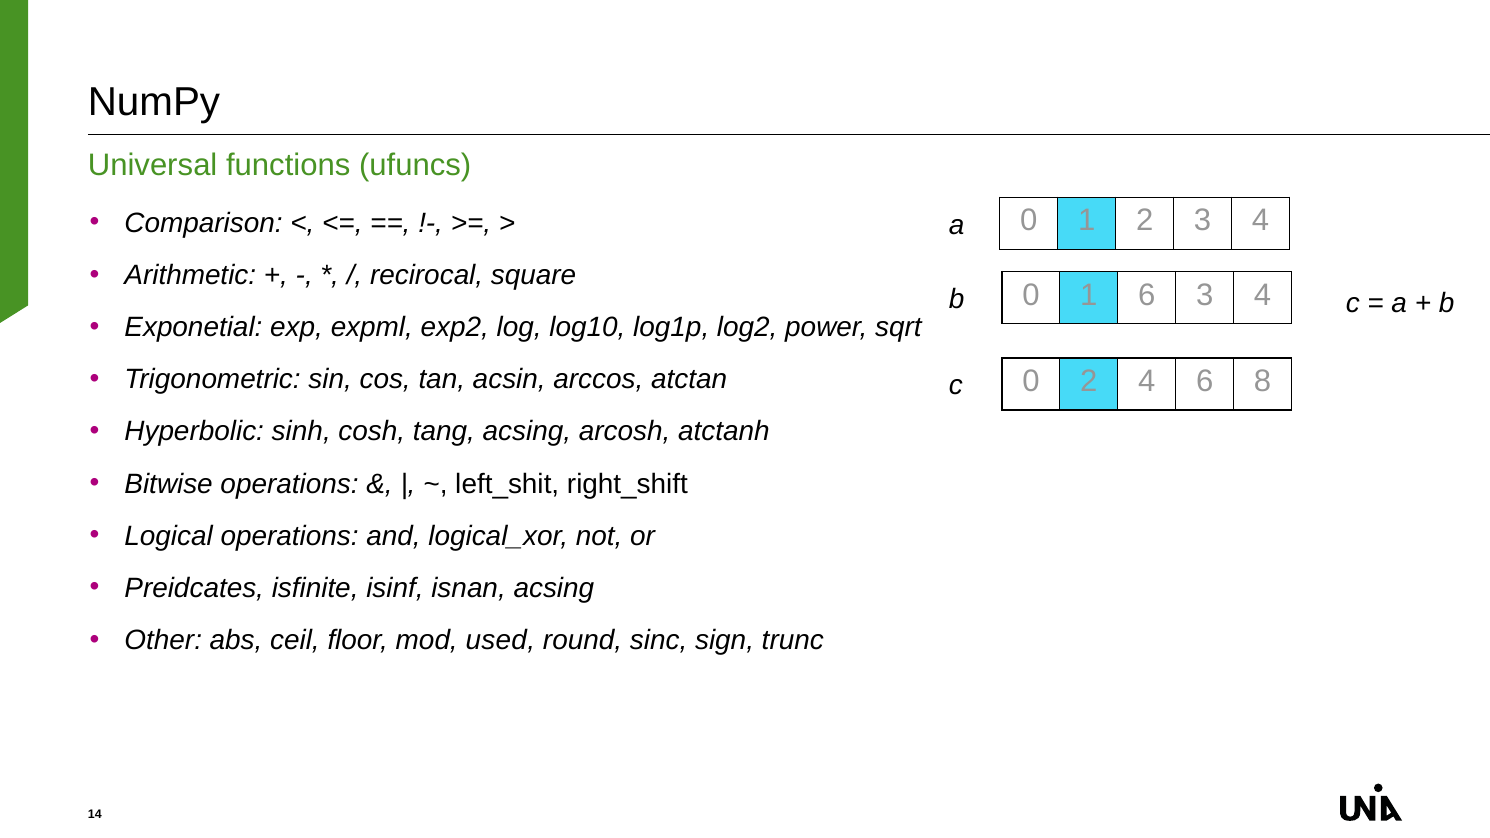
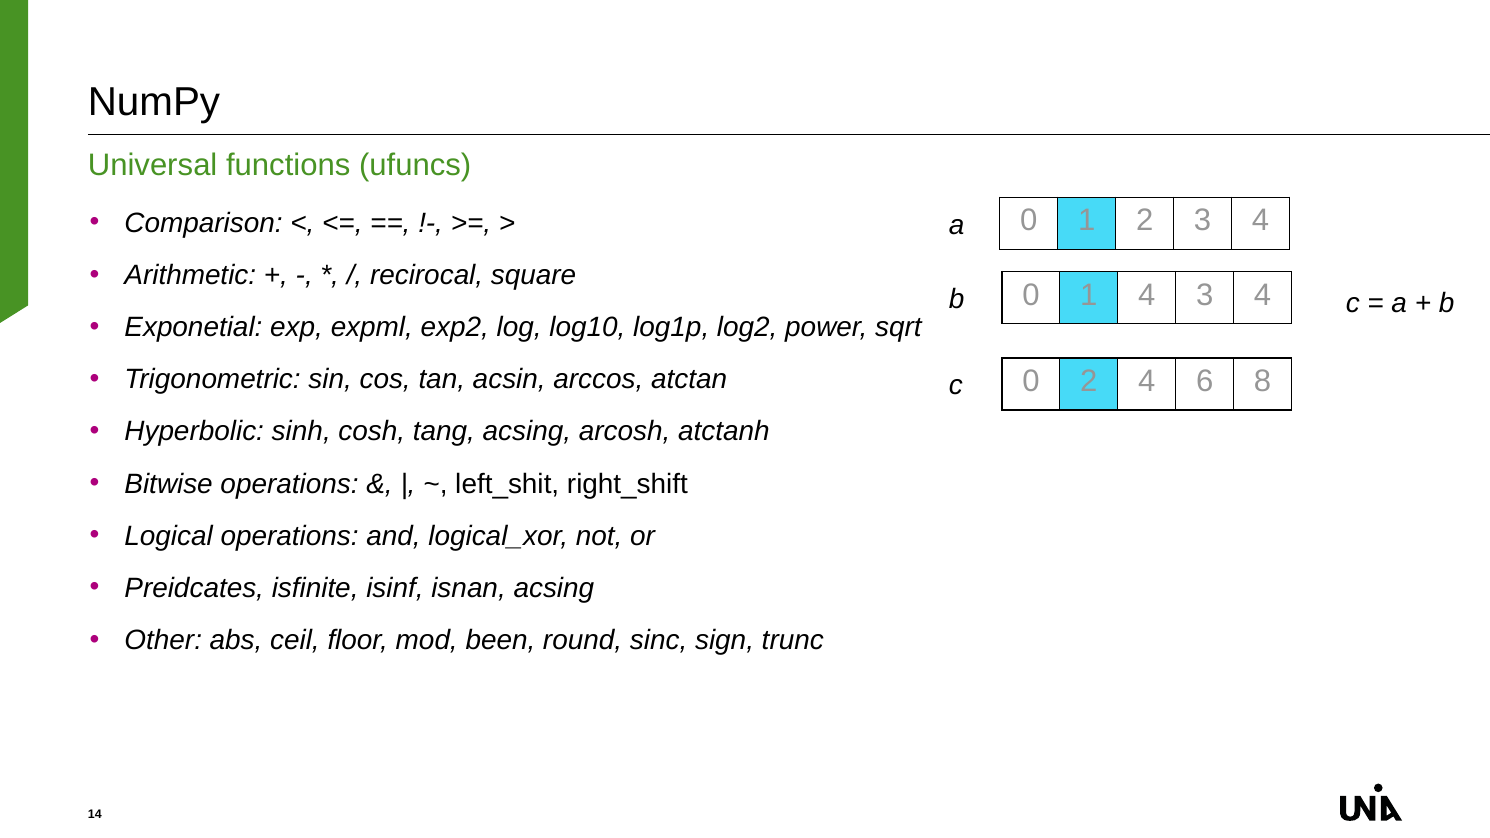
1 6: 6 -> 4 (1147, 295)
used: used -> been (500, 640)
